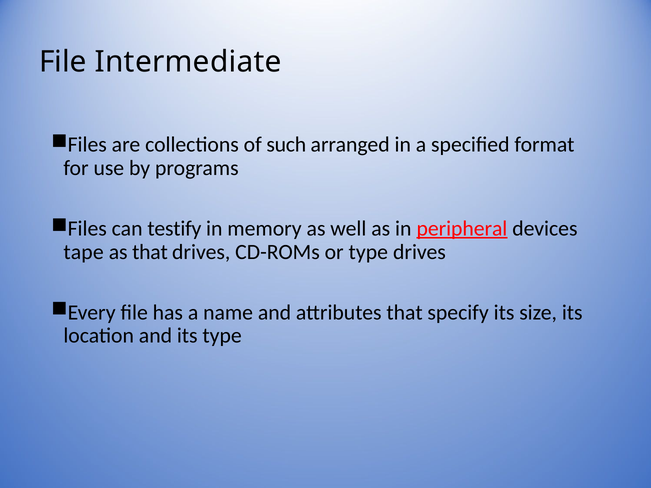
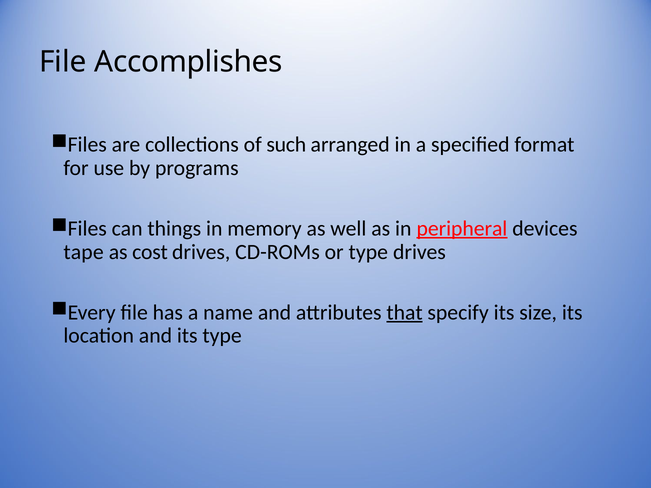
Intermediate: Intermediate -> Accomplishes (189, 62)
testify: testify -> things (174, 229)
as that: that -> cost (150, 252)
that underline: none -> present (405, 313)
